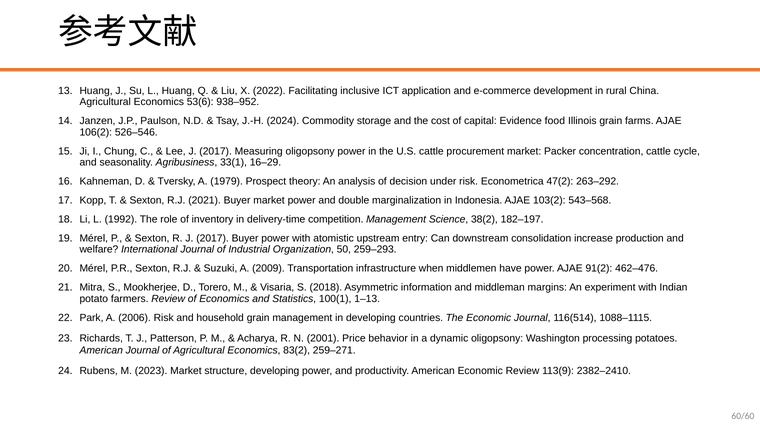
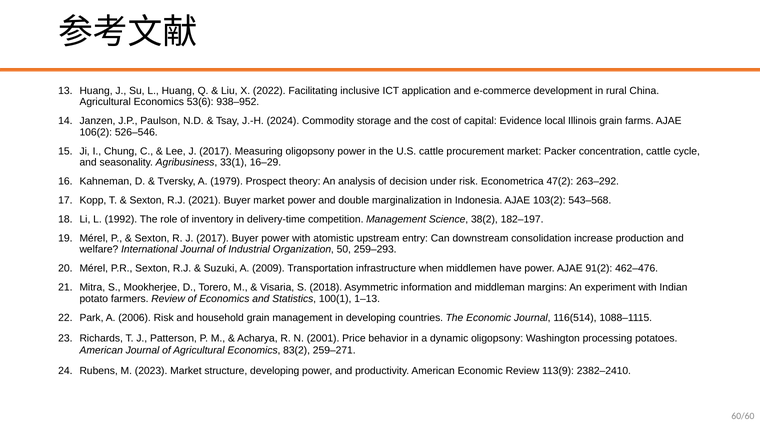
food: food -> local (555, 121)
